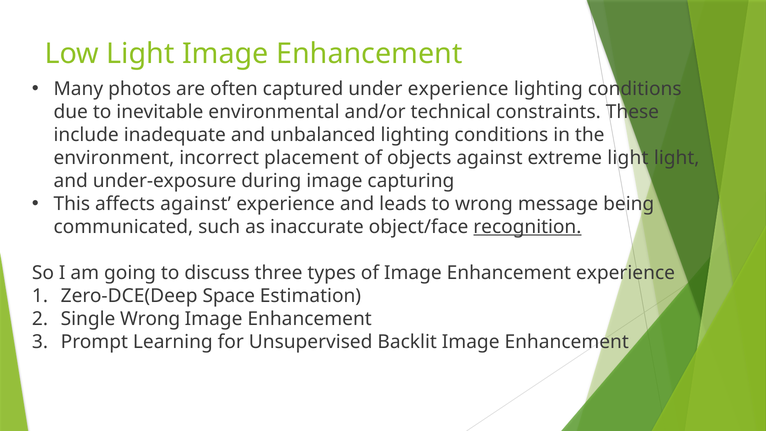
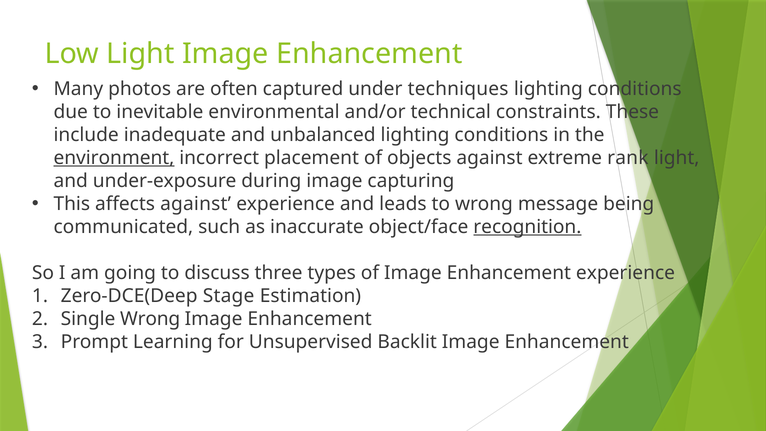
under experience: experience -> techniques (458, 89)
environment underline: none -> present (114, 158)
extreme light: light -> rank (628, 158)
Space: Space -> Stage (229, 296)
